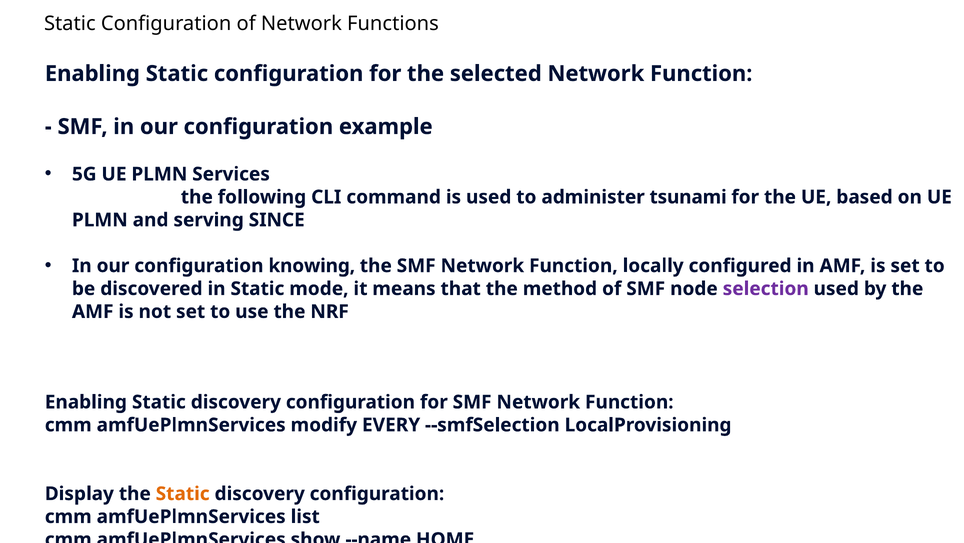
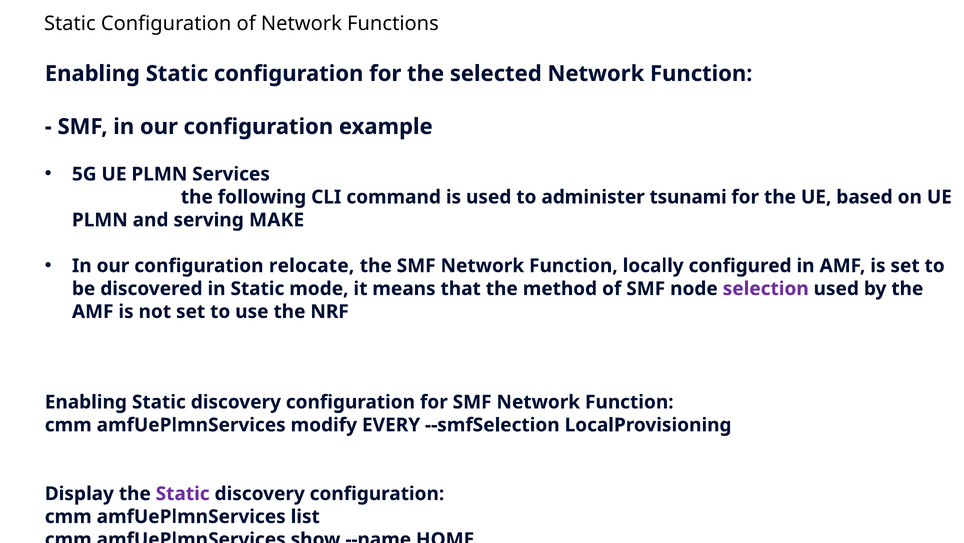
SINCE: SINCE -> MAKE (277, 220)
knowing: knowing -> relocate (312, 265)
Static colour: orange -> purple (183, 493)
